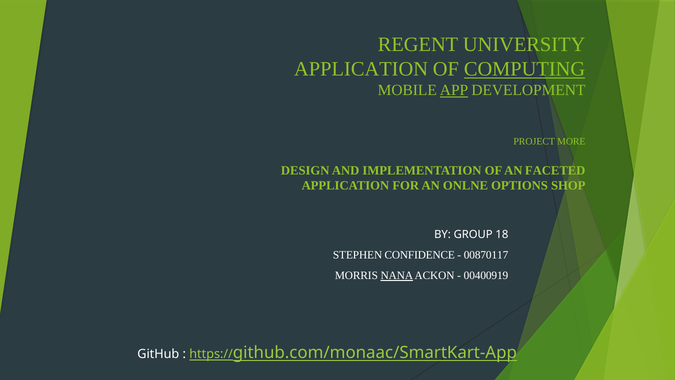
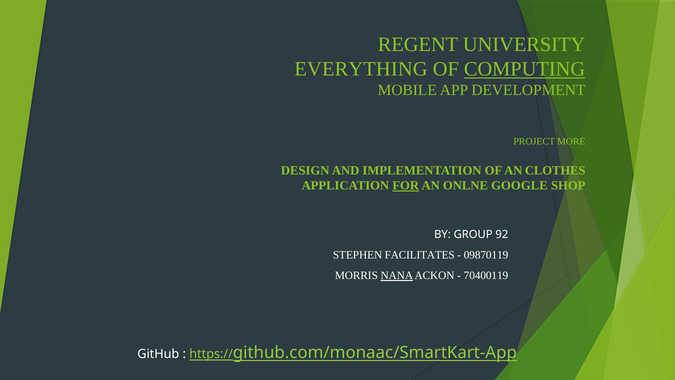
APPLICATION: APPLICATION -> EVERYTHING (361, 69)
APP underline: present -> none (454, 90)
FACETED: FACETED -> CLOTHES (555, 170)
FOR underline: none -> present (406, 185)
OPTIONS: OPTIONS -> GOOGLE (519, 185)
18: 18 -> 92 (502, 234)
CONFIDENCE: CONFIDENCE -> FACILITATES (420, 255)
00870117: 00870117 -> 09870119 (486, 255)
00400919: 00400919 -> 70400119 (486, 275)
